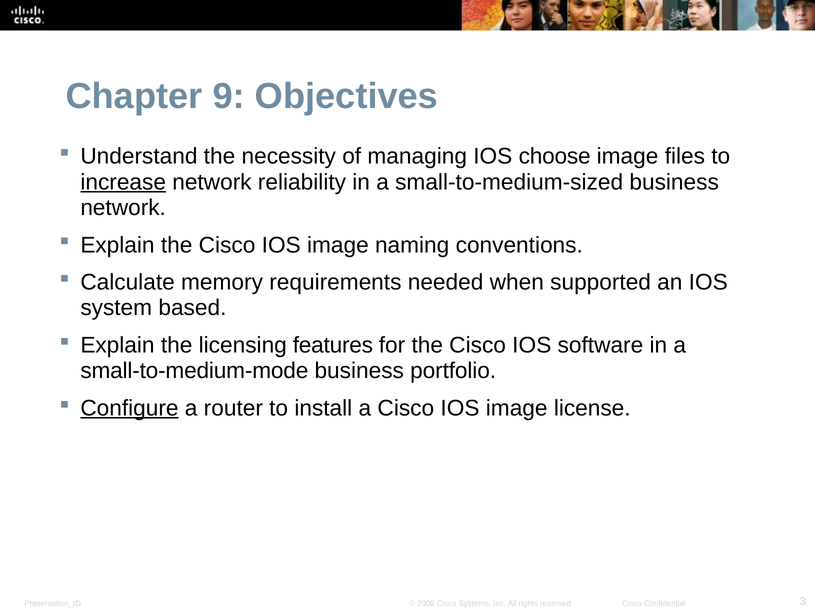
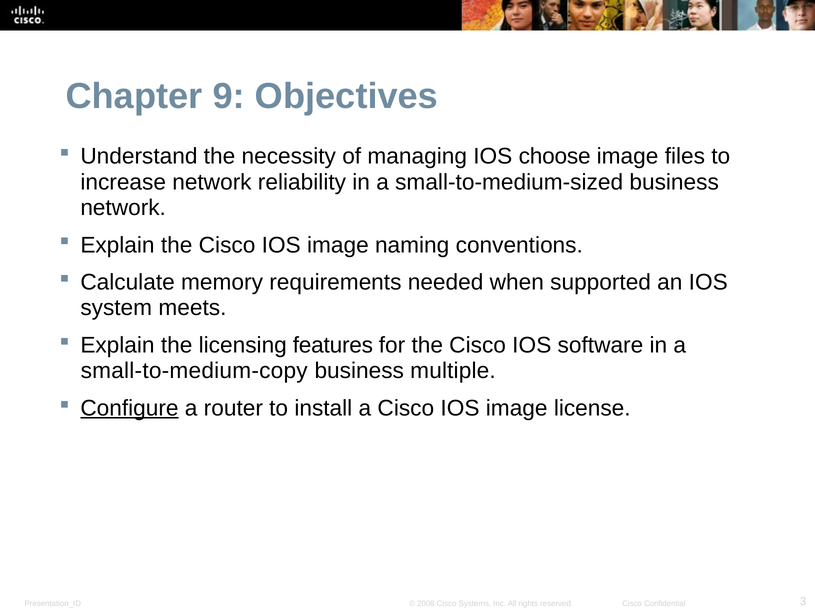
increase underline: present -> none (123, 182)
based: based -> meets (192, 308)
small-to-medium-mode: small-to-medium-mode -> small-to-medium-copy (194, 371)
portfolio: portfolio -> multiple (453, 371)
